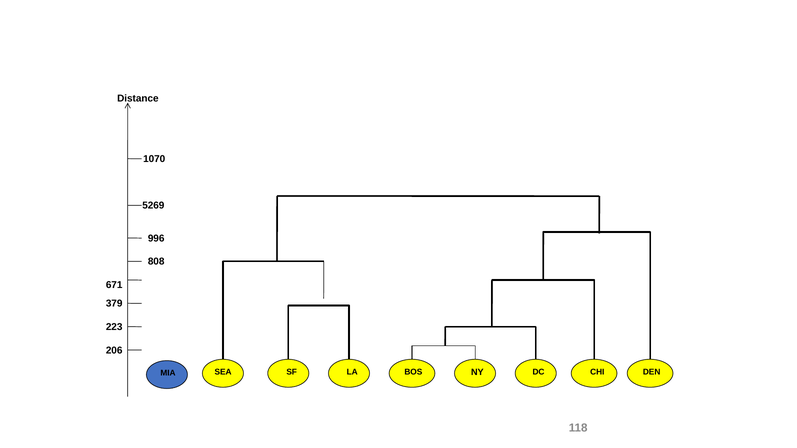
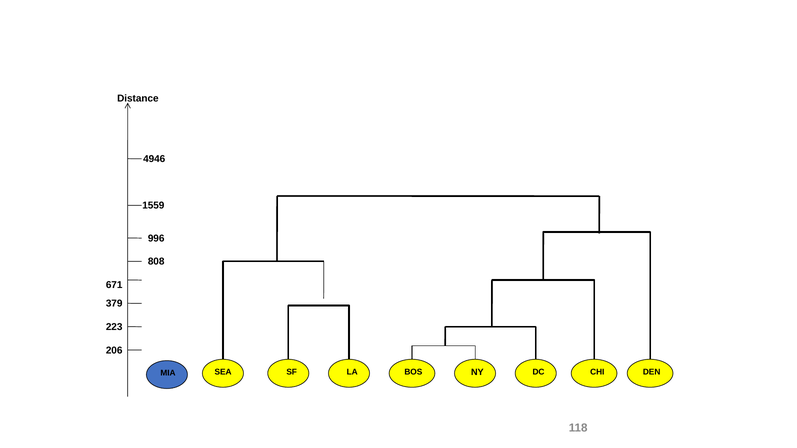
1070: 1070 -> 4946 (154, 159)
5269: 5269 -> 1559 (153, 206)
